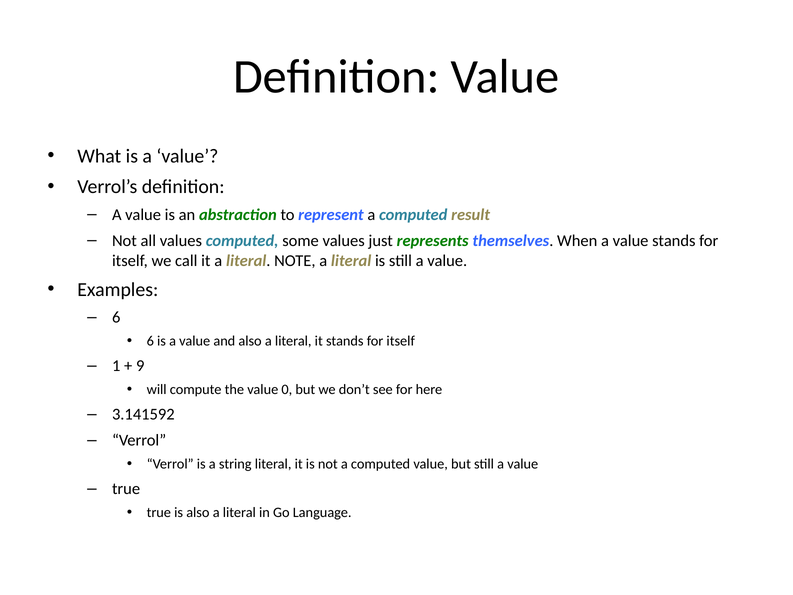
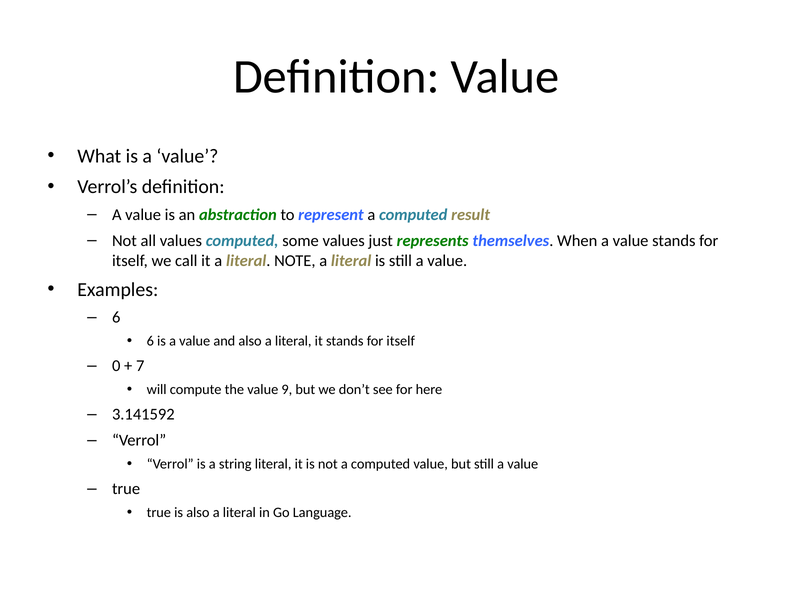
1: 1 -> 0 (116, 366)
9: 9 -> 7 (140, 366)
0: 0 -> 9 (287, 389)
